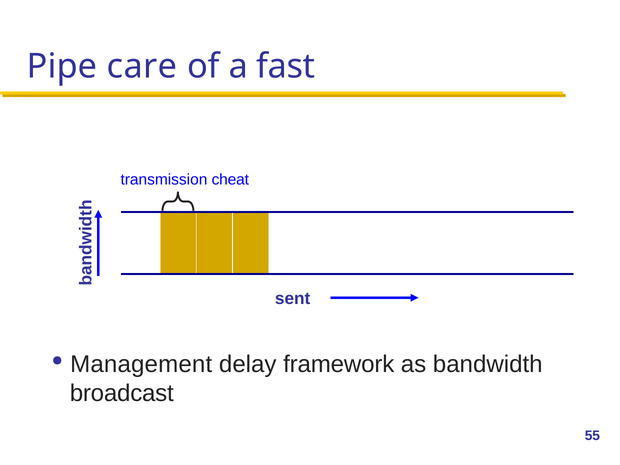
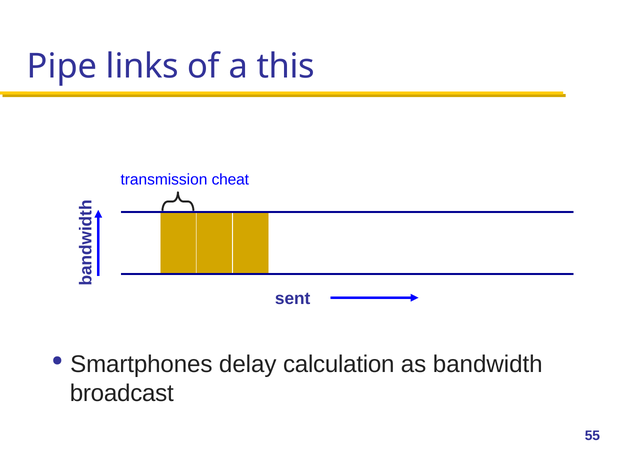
care: care -> links (142, 66)
fast: fast -> this (286, 66)
Management: Management -> Smartphones (141, 364)
framework: framework -> calculation (339, 364)
